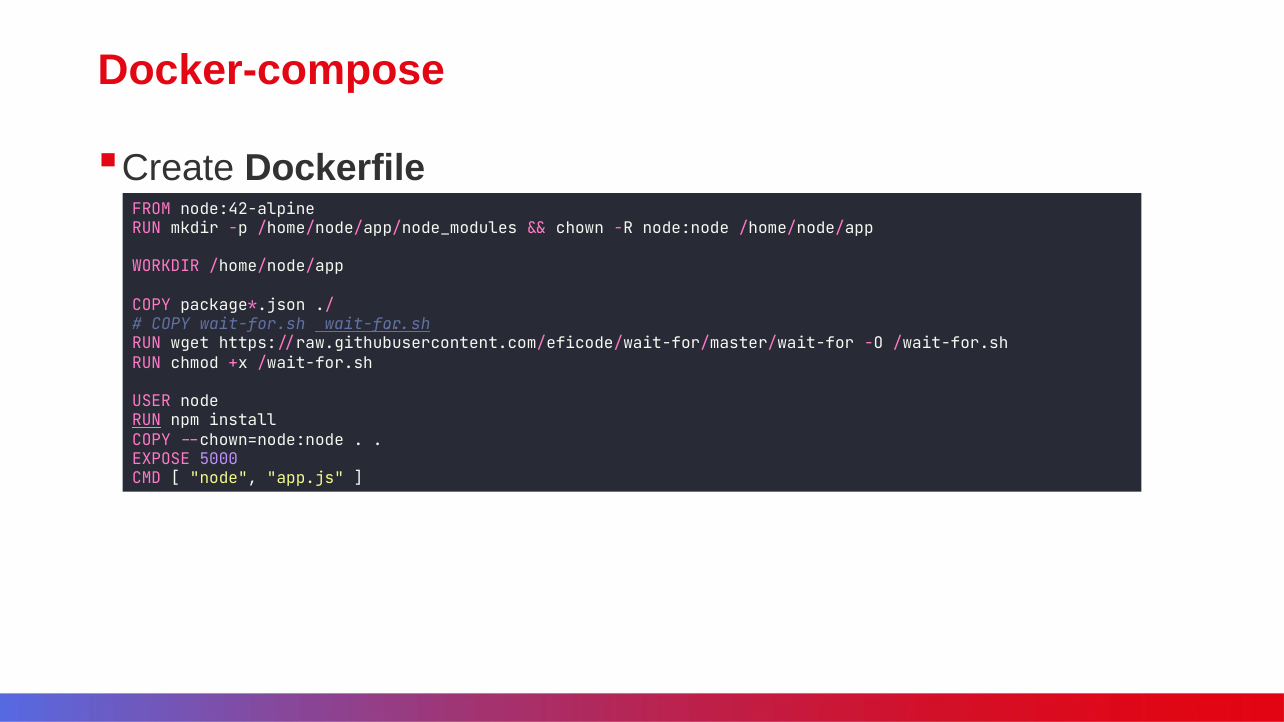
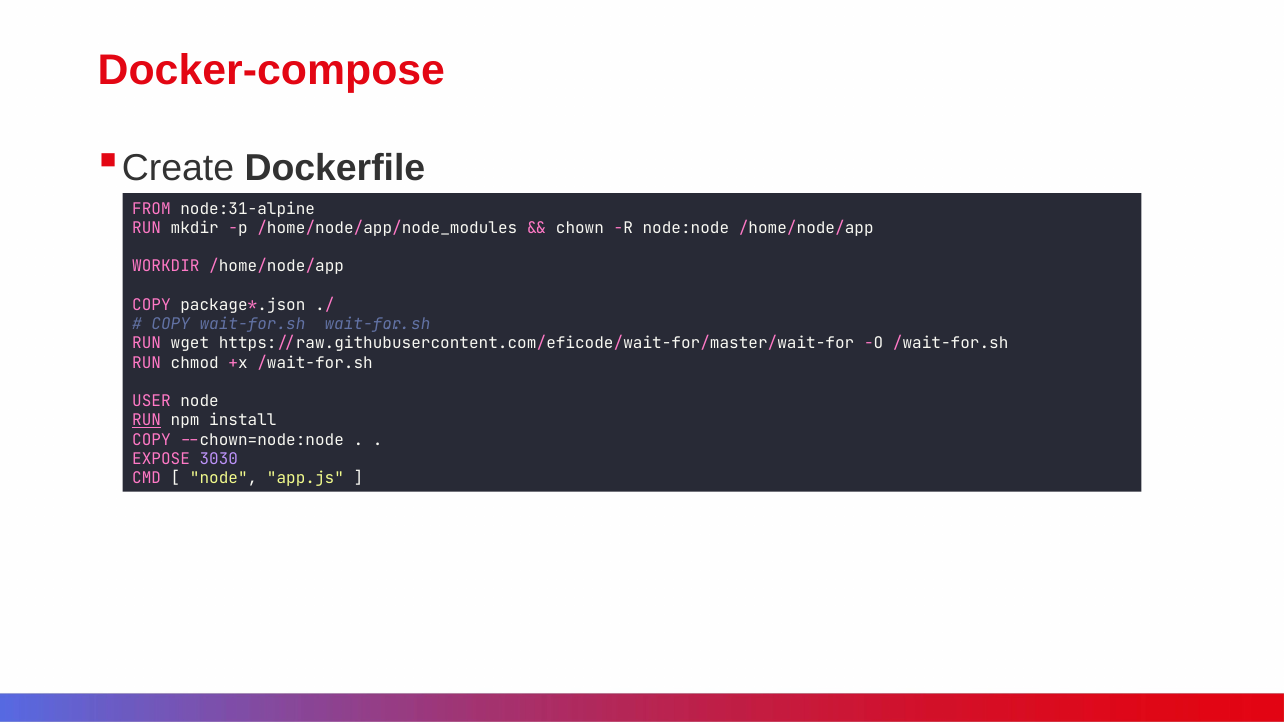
node:42-alpine: node:42-alpine -> node:31-alpine (248, 209)
/wait-for.sh underline: present -> none (373, 324)
5000: 5000 -> 3030 (219, 459)
